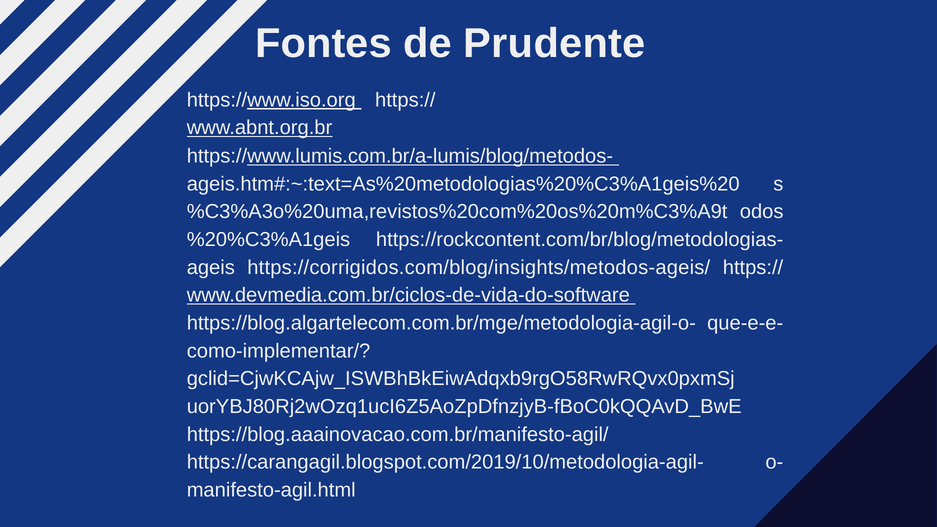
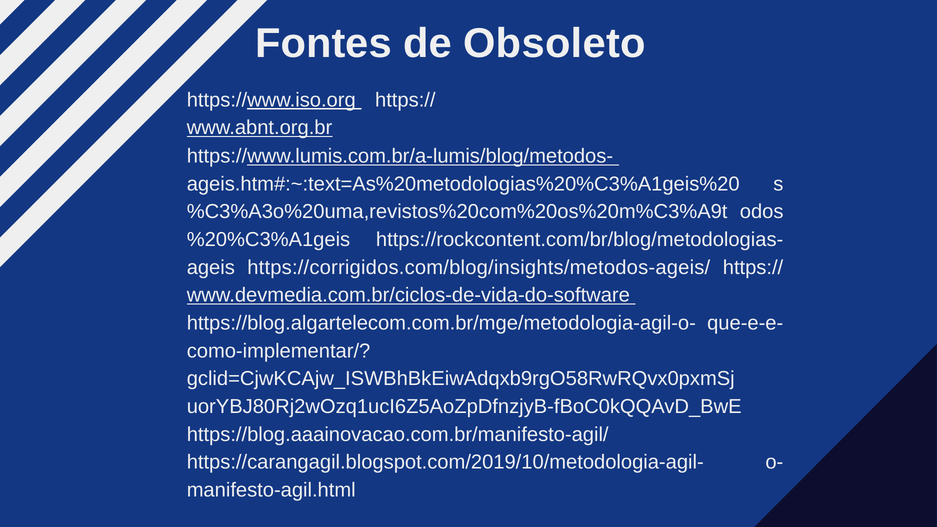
Prudente: Prudente -> Obsoleto (554, 44)
